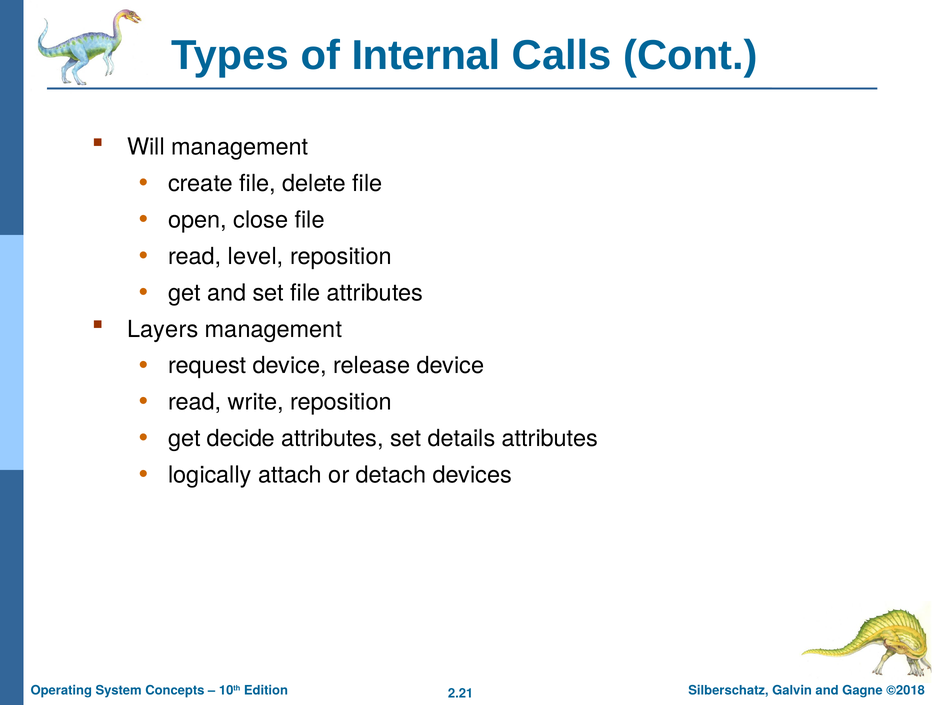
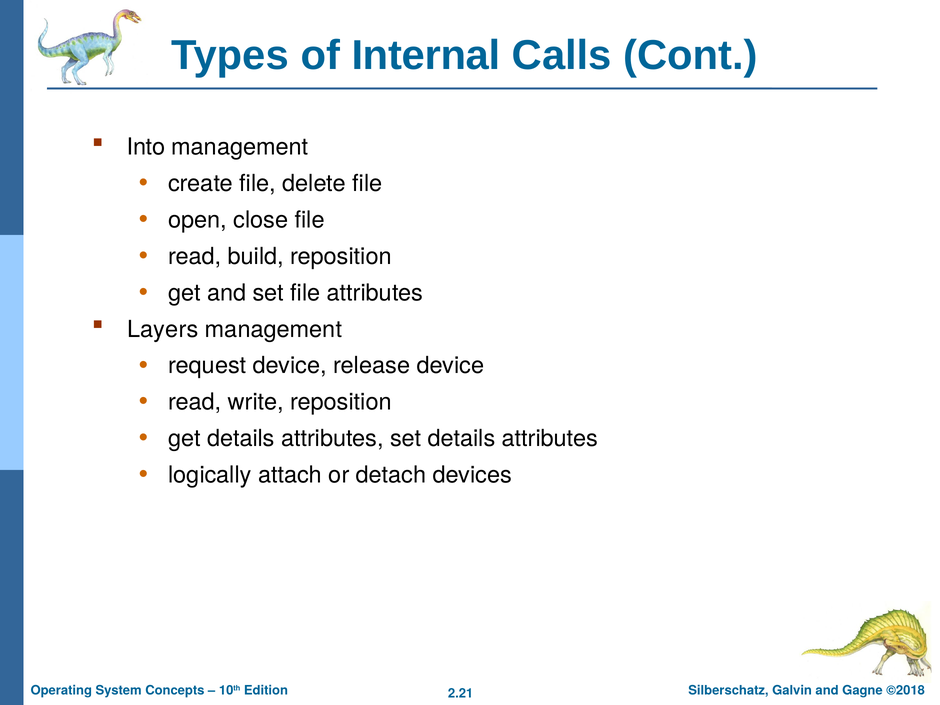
Will: Will -> Into (146, 147)
level: level -> build (256, 256)
get decide: decide -> details (241, 439)
